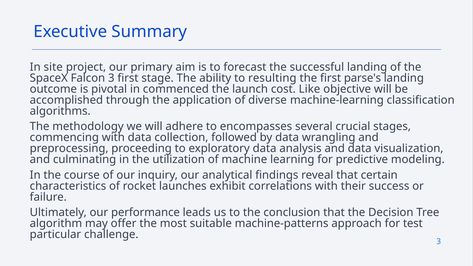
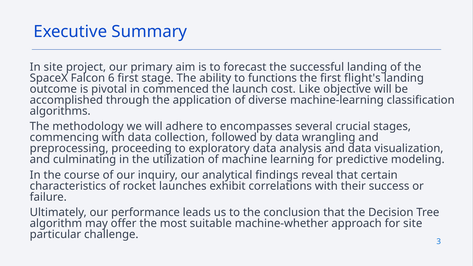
Falcon 3: 3 -> 6 (111, 78)
resulting: resulting -> functions (272, 78)
parse's: parse's -> flight's (362, 78)
machine-patterns: machine-patterns -> machine-whether (282, 223)
for test: test -> site (413, 223)
